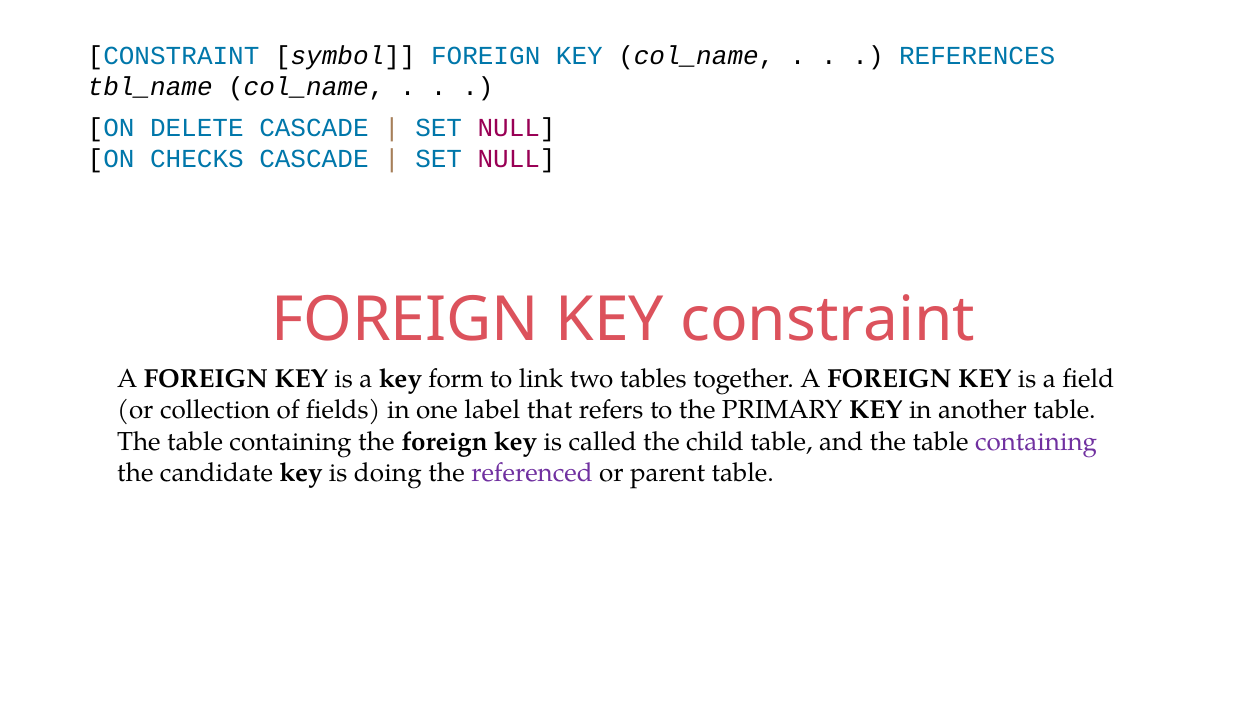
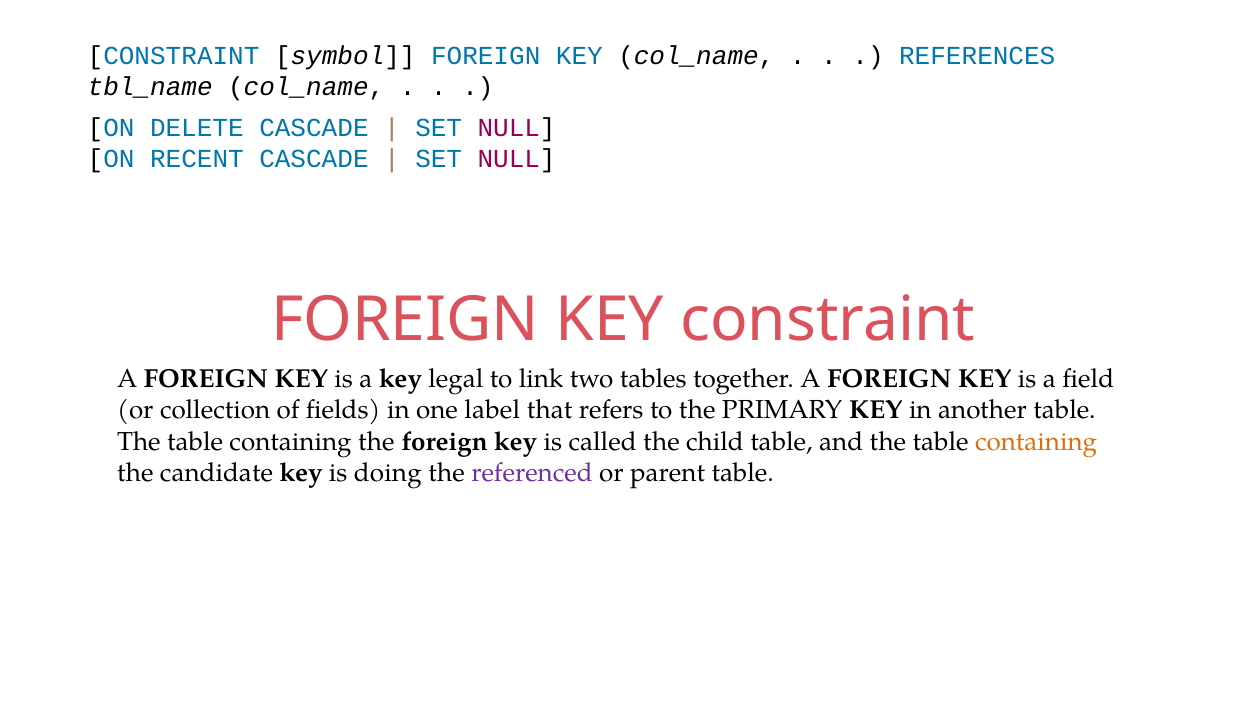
CHECKS: CHECKS -> RECENT (197, 159)
form: form -> legal (456, 379)
containing colour: purple -> orange (1036, 442)
